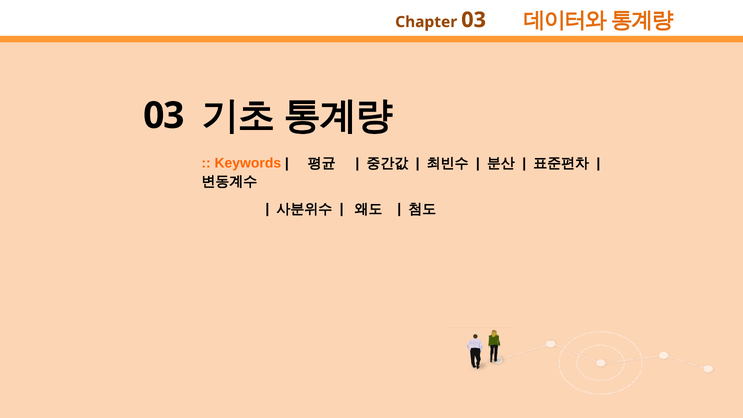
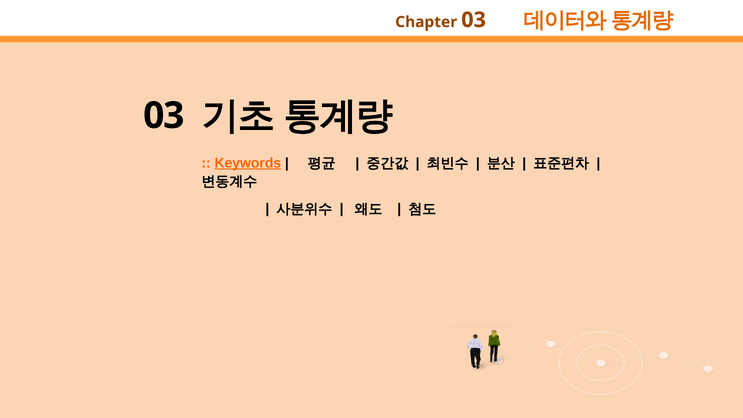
Keywords underline: none -> present (248, 163)
